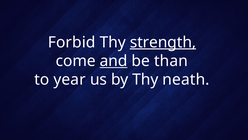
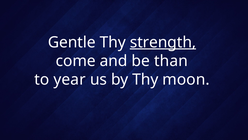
Forbid: Forbid -> Gentle (72, 42)
and underline: present -> none (114, 61)
neath: neath -> moon (186, 79)
